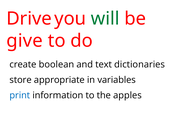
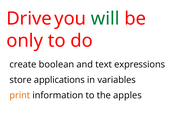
give: give -> only (25, 41)
dictionaries: dictionaries -> expressions (140, 64)
appropriate: appropriate -> applications (59, 80)
print colour: blue -> orange (20, 95)
